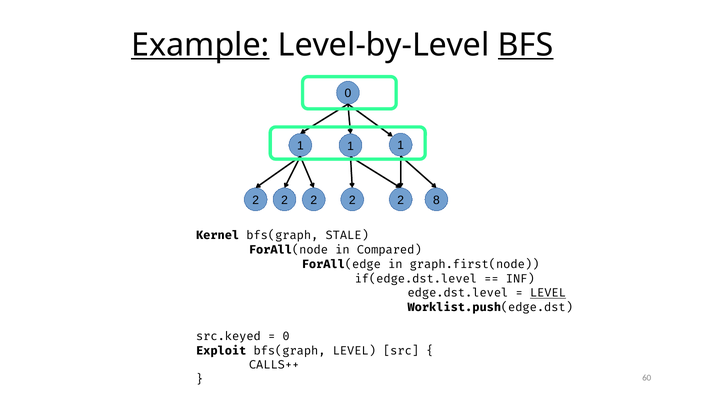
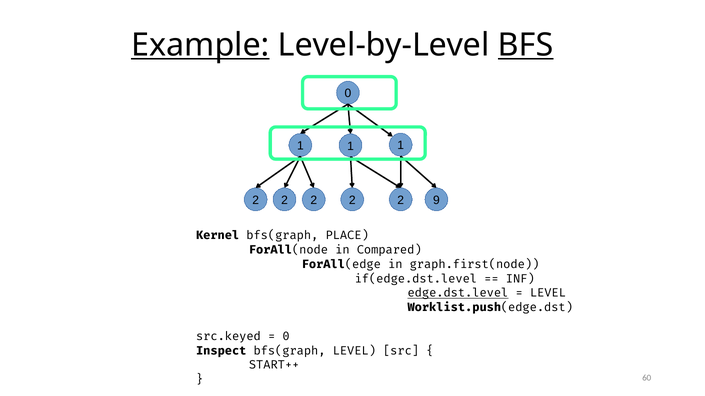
8: 8 -> 9 (436, 200)
STALE: STALE -> PLACE (347, 236)
edge.dst.level underline: none -> present (458, 293)
LEVEL underline: present -> none (548, 293)
Exploit: Exploit -> Inspect (221, 351)
CALLS++: CALLS++ -> START++ (274, 365)
